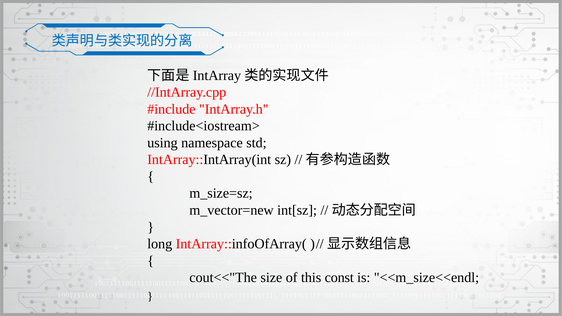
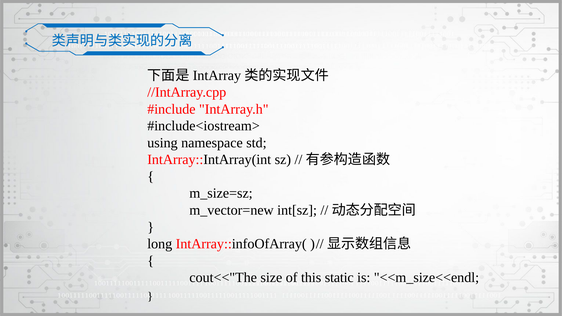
const: const -> static (339, 278)
